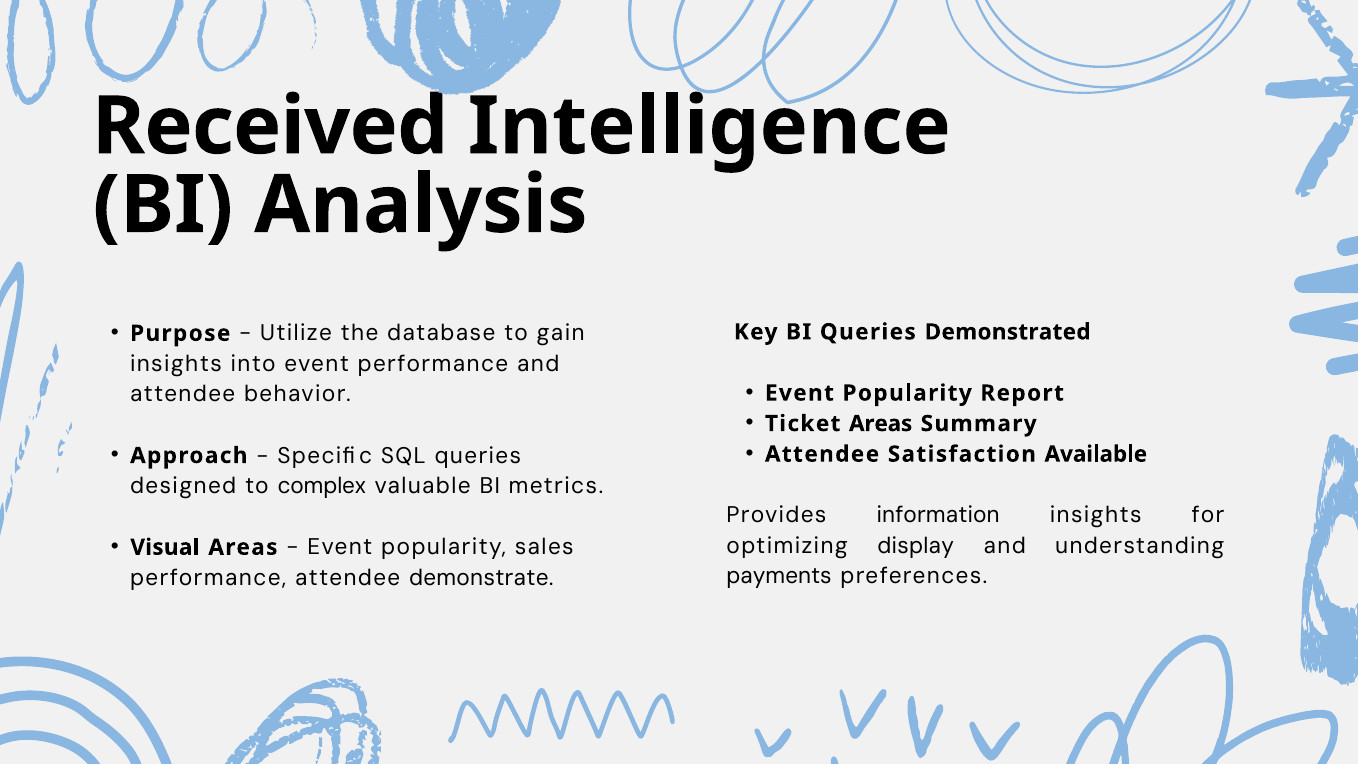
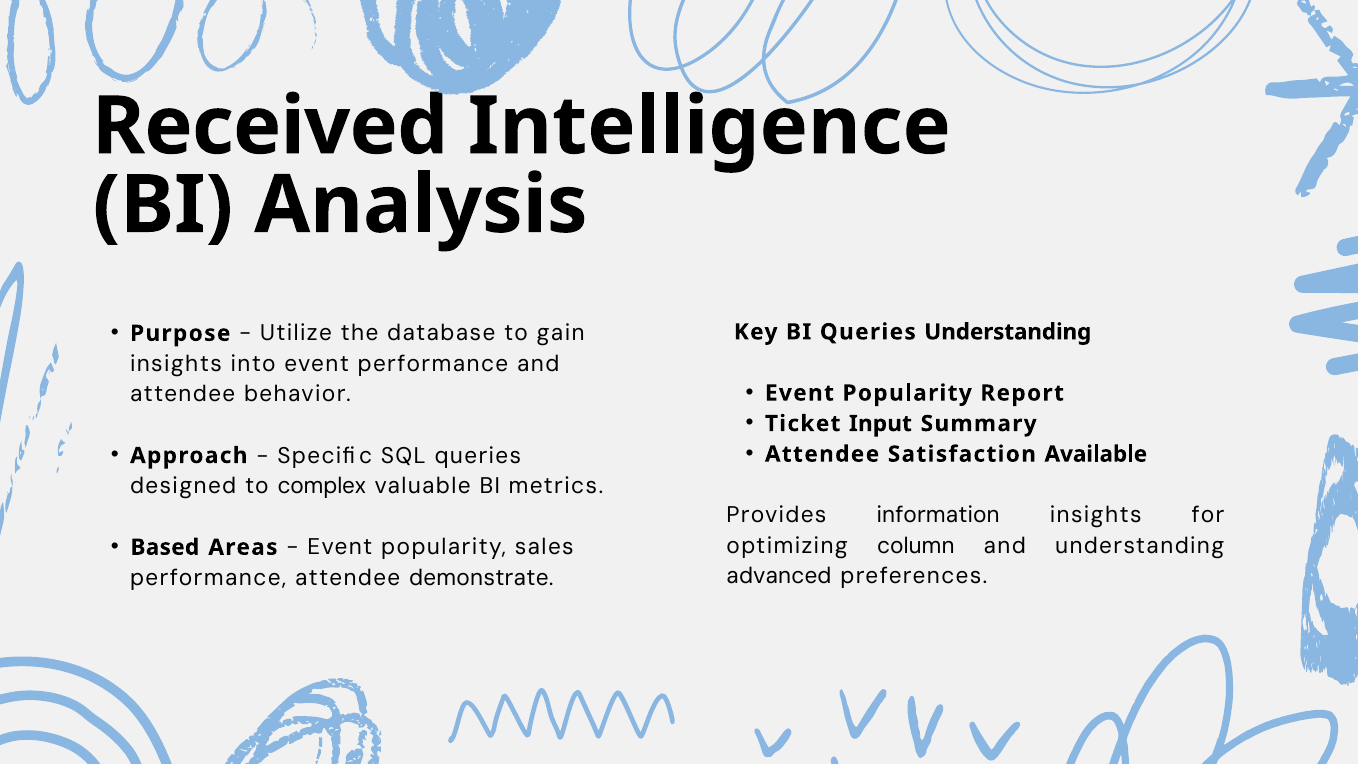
Queries Demonstrated: Demonstrated -> Understanding (1008, 332)
Ticket Areas: Areas -> Input (880, 424)
Visual: Visual -> Based (165, 547)
display: display -> column (916, 546)
payments: payments -> advanced (779, 576)
